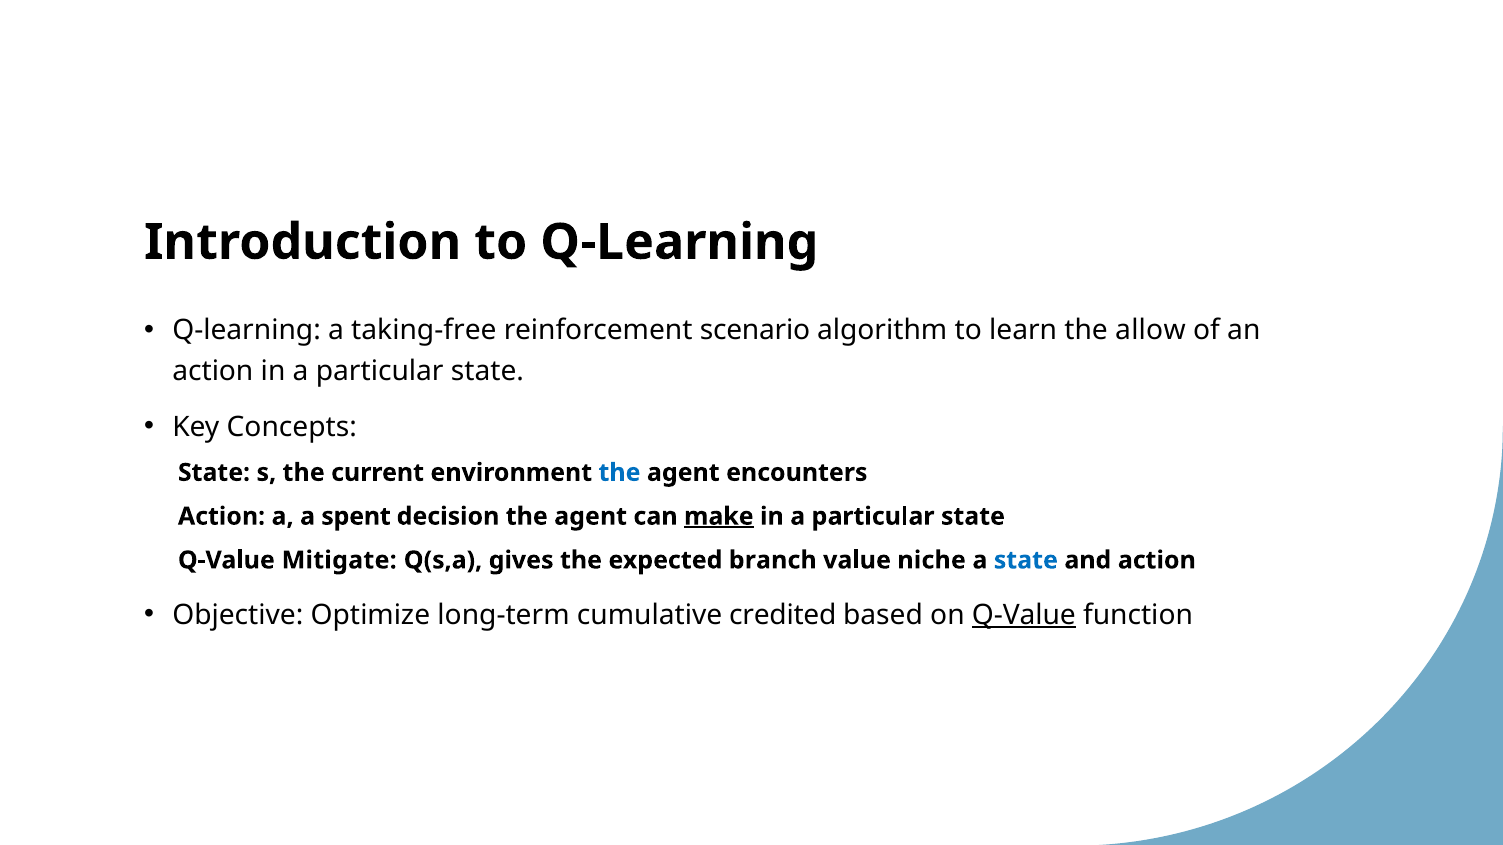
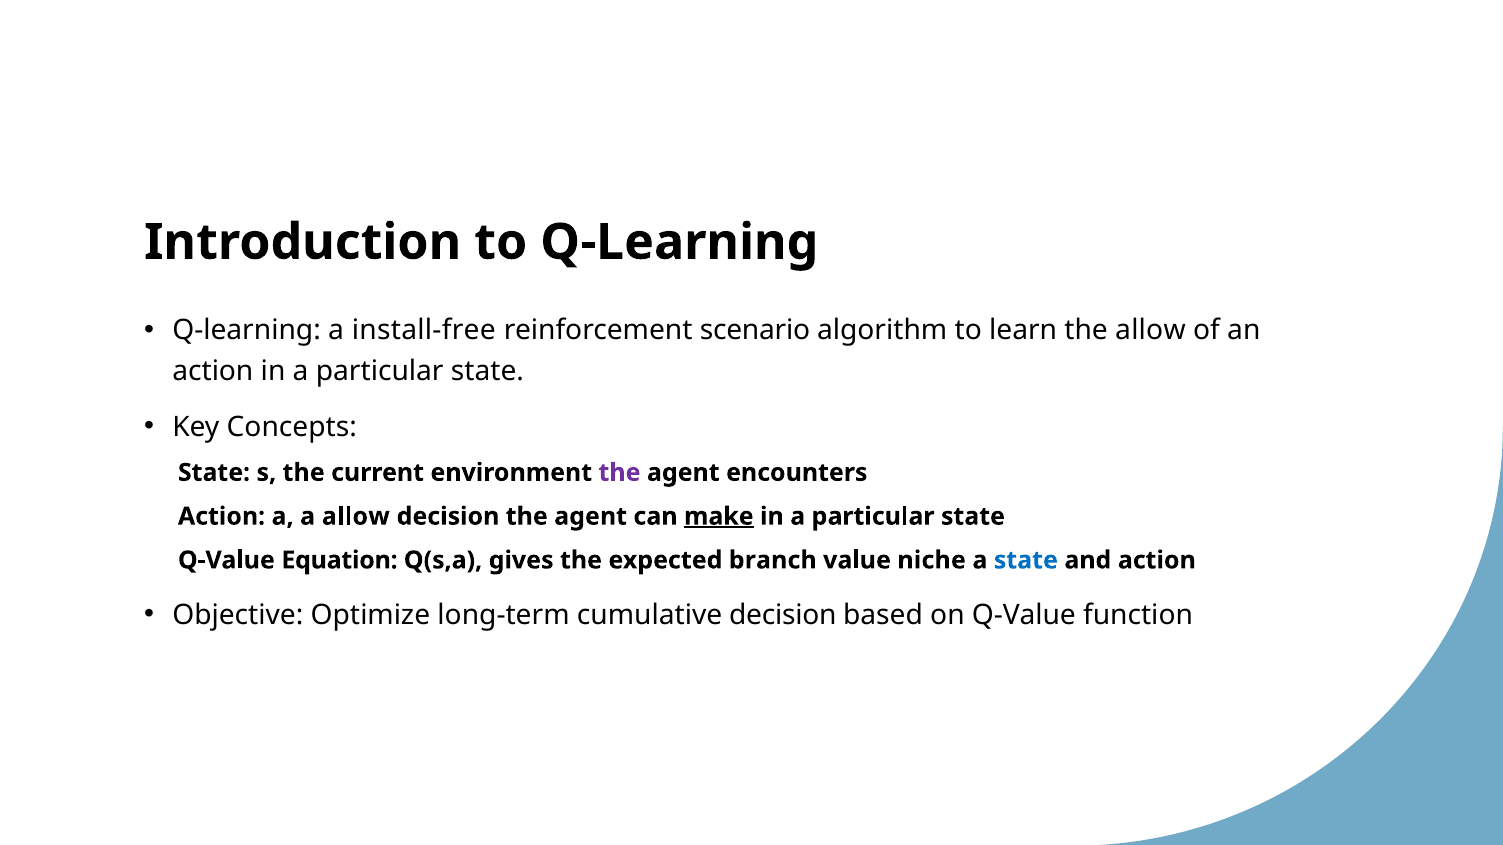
taking-free: taking-free -> install-free (424, 331)
the colour: blue -> purple (619, 473)
a spent: spent -> allow (356, 517)
Mitigate: Mitigate -> Equation (339, 561)
cumulative credited: credited -> decision (783, 615)
Q-Value underline: present -> none (1024, 615)
